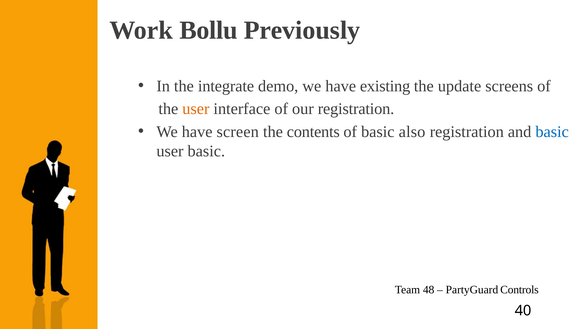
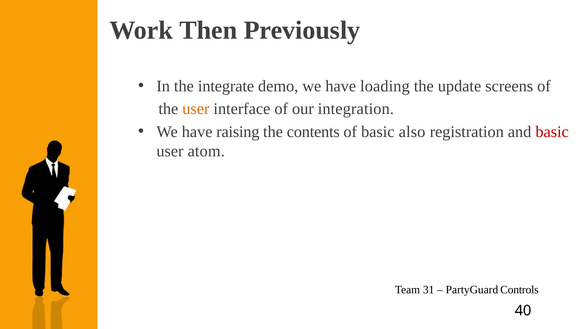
Bollu: Bollu -> Then (208, 30)
existing: existing -> loading (385, 86)
our registration: registration -> integration (356, 109)
screen: screen -> raising (238, 132)
basic colour: blue -> red (552, 132)
user basic: basic -> atom (206, 151)
48: 48 -> 31 (429, 290)
